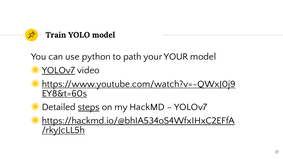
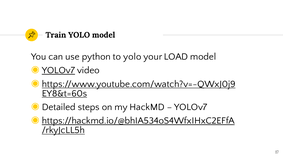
to path: path -> yolo (132, 57)
your YOUR: YOUR -> LOAD (176, 57)
steps underline: present -> none (89, 107)
